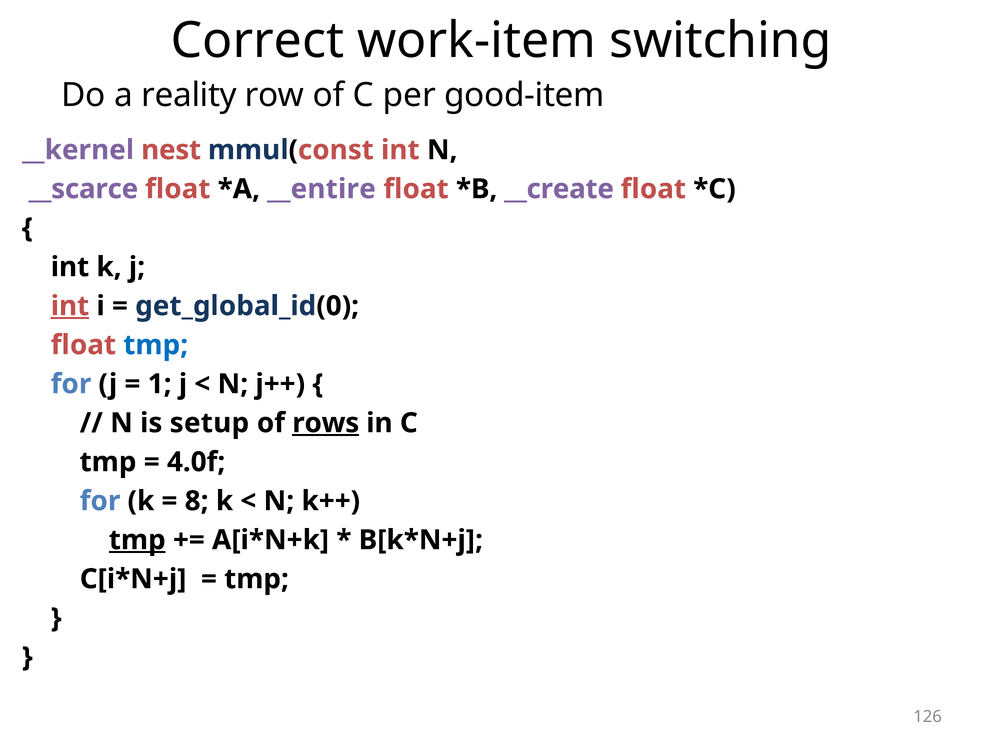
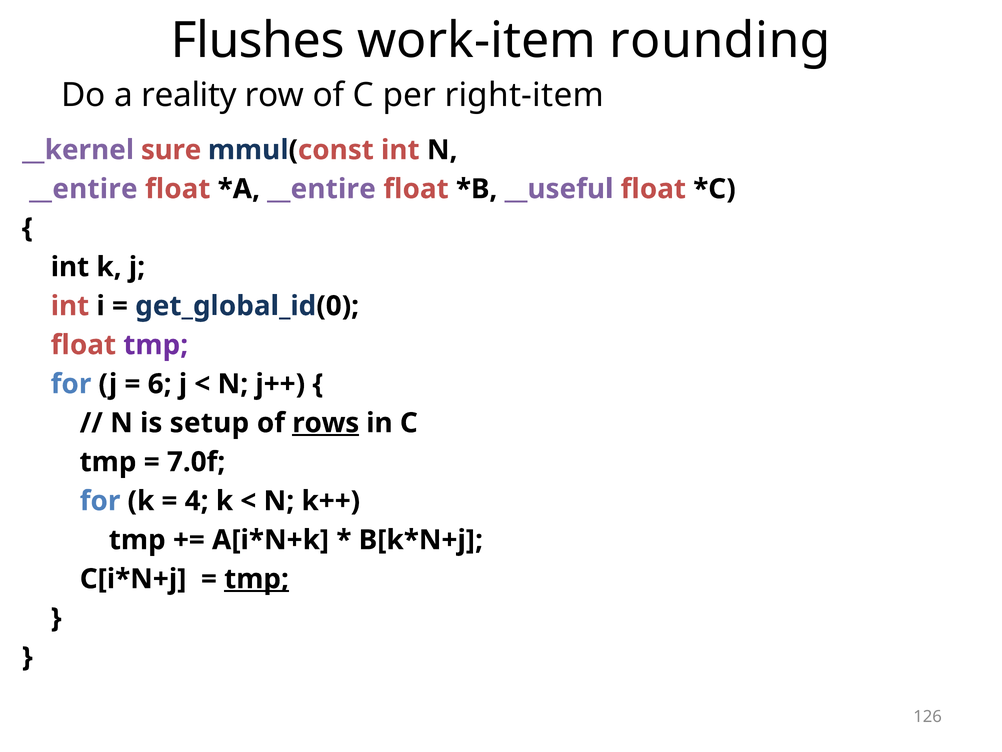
Correct: Correct -> Flushes (258, 40)
switching: switching -> rounding (720, 40)
good-item: good-item -> right-item (524, 95)
nest: nest -> sure (171, 150)
__scarce: __scarce -> __entire (83, 189)
__create: __create -> __useful (559, 189)
int underline: present -> none (70, 306)
tmp colour: blue -> purple (156, 345)
1: 1 -> 6 (160, 384)
4.0f: 4.0f -> 7.0f (196, 462)
8: 8 -> 4 (197, 501)
tmp underline: present -> none (137, 540)
tmp underline: none -> present (257, 579)
